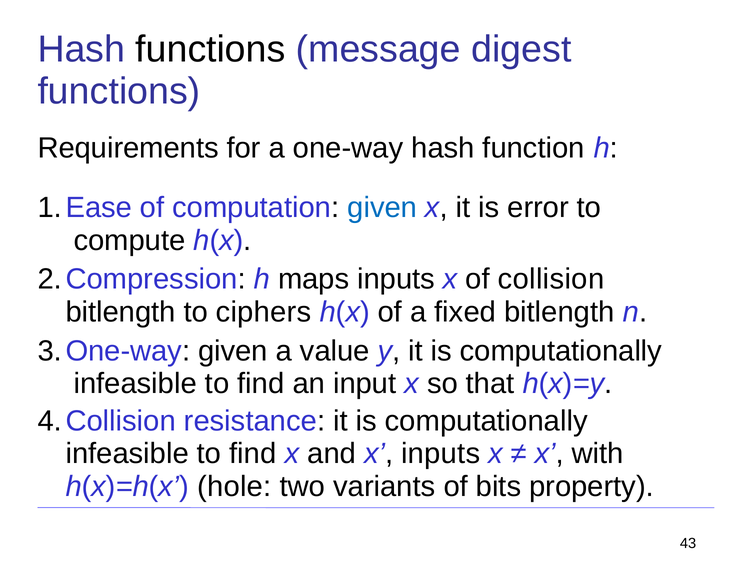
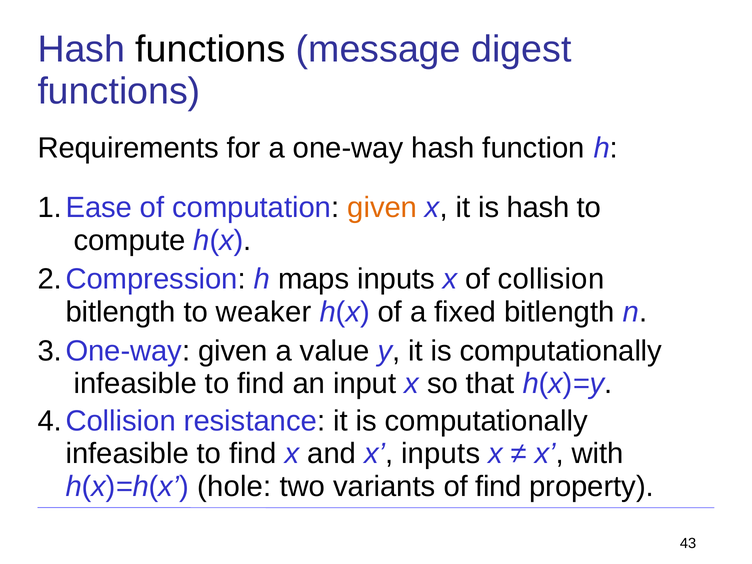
given colour: blue -> orange (382, 208)
is error: error -> hash (538, 208)
ciphers: ciphers -> weaker (264, 312)
of bits: bits -> find (499, 486)
